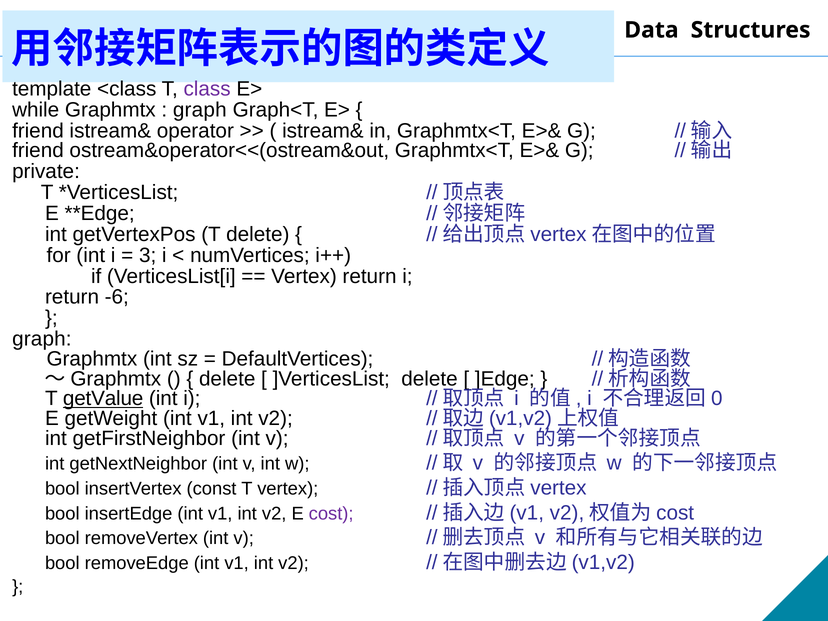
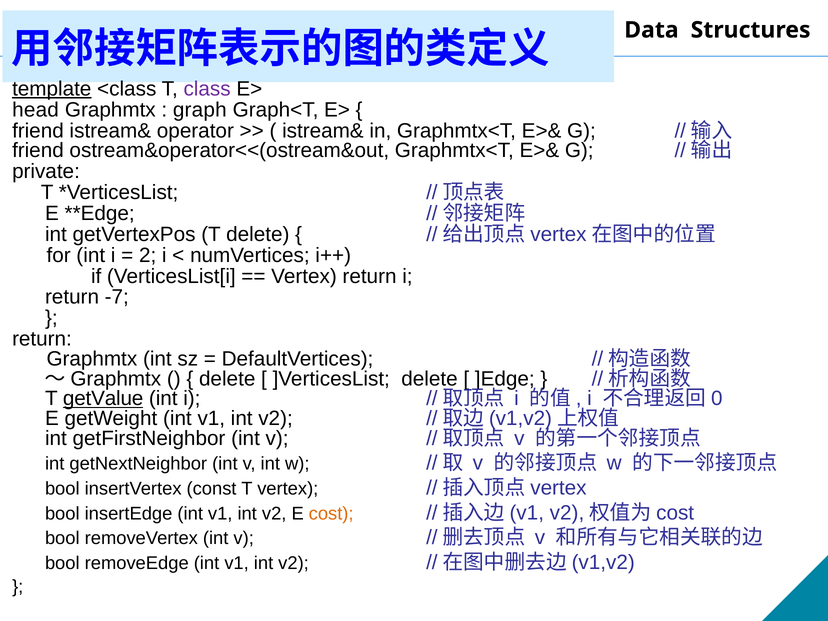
template underline: none -> present (52, 89)
while: while -> head (36, 110)
3: 3 -> 2 (148, 255)
-6: -6 -> -7 (117, 297)
graph: graph -> return (42, 339)
cost colour: purple -> orange (331, 514)
